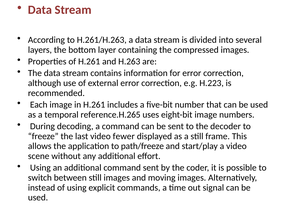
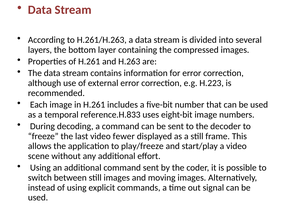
reference.H.265: reference.H.265 -> reference.H.833 (111, 114)
path/freeze: path/freeze -> play/freeze (142, 146)
